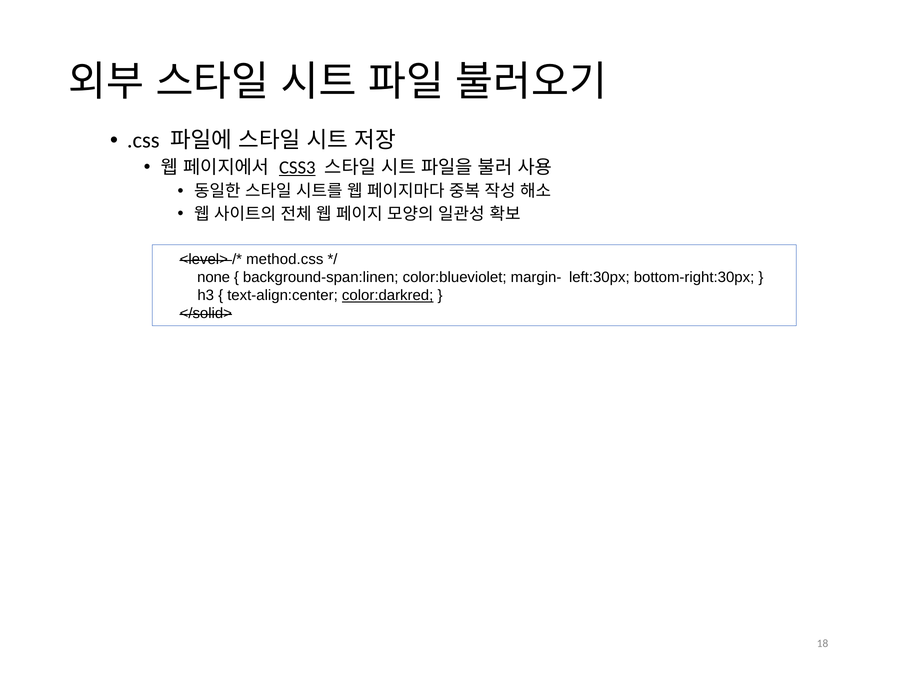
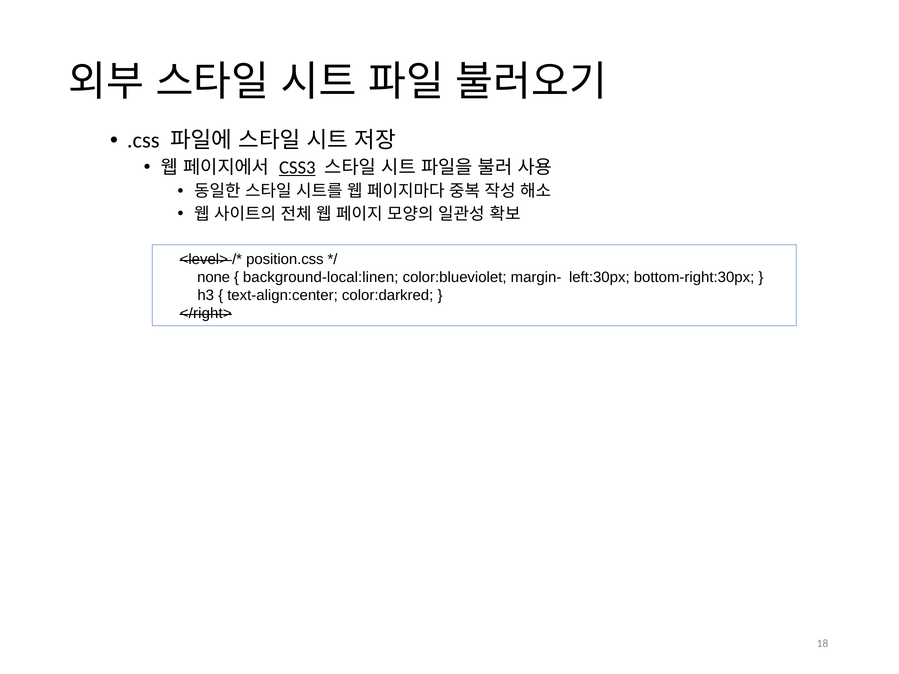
method.css: method.css -> position.css (285, 260)
background-span:linen: background-span:linen -> background-local:linen (321, 278)
color:darkred underline: present -> none (388, 295)
</solid>: </solid> -> </right> (206, 313)
